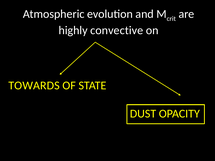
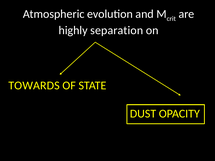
convective: convective -> separation (117, 30)
